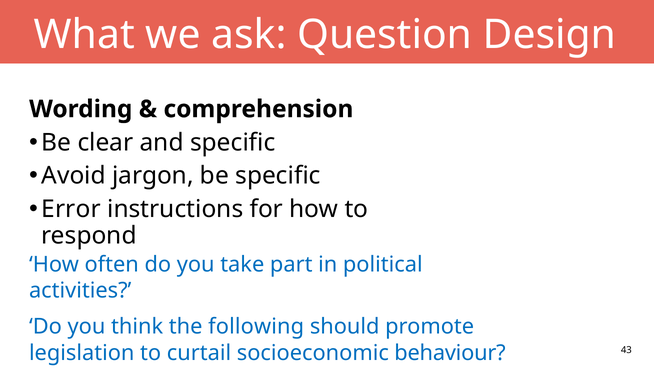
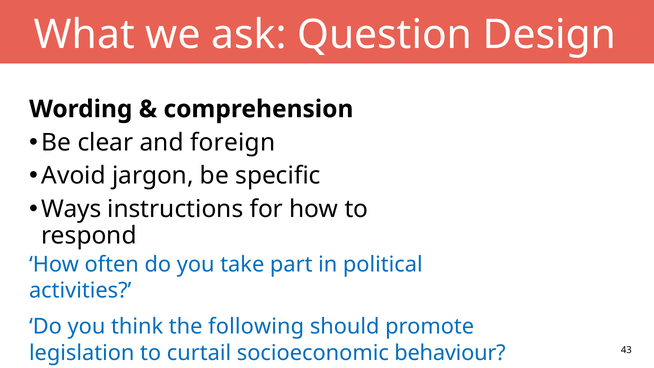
and specific: specific -> foreign (233, 142)
Error: Error -> Ways (71, 209)
